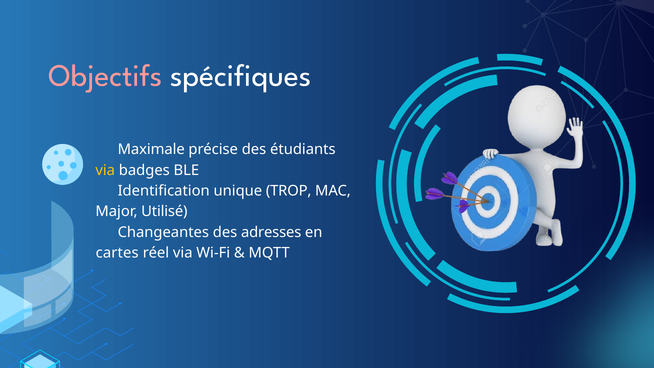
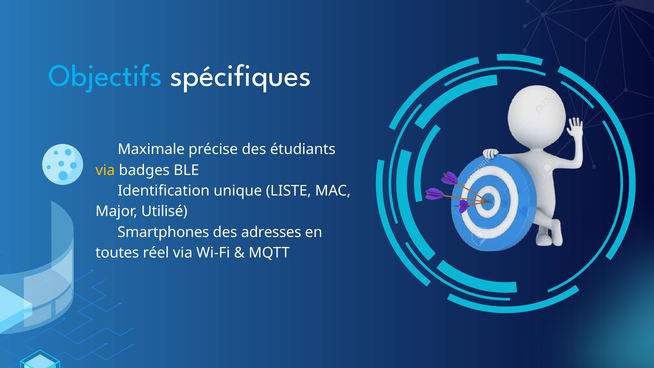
Objectifs colour: pink -> light blue (105, 76)
TROP: TROP -> LISTE (289, 191)
Changeantes: Changeantes -> Smartphones (163, 232)
cartes: cartes -> toutes (117, 253)
